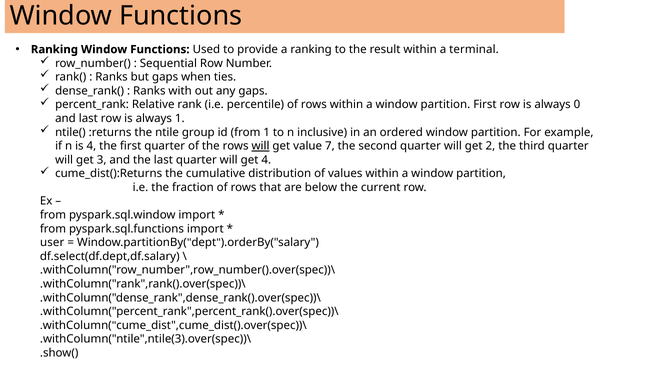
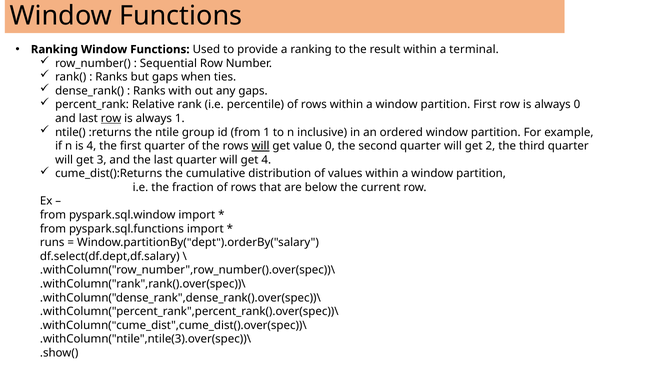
row underline: none -> present (111, 118)
value 7: 7 -> 0 (330, 146)
user: user -> runs (52, 243)
